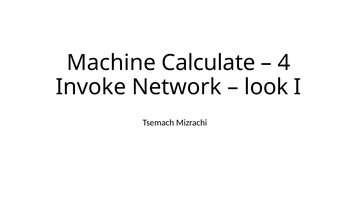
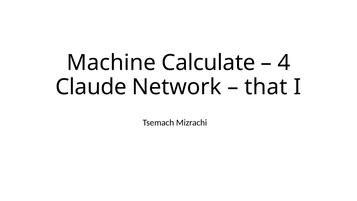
Invoke: Invoke -> Claude (91, 87)
look: look -> that (266, 87)
